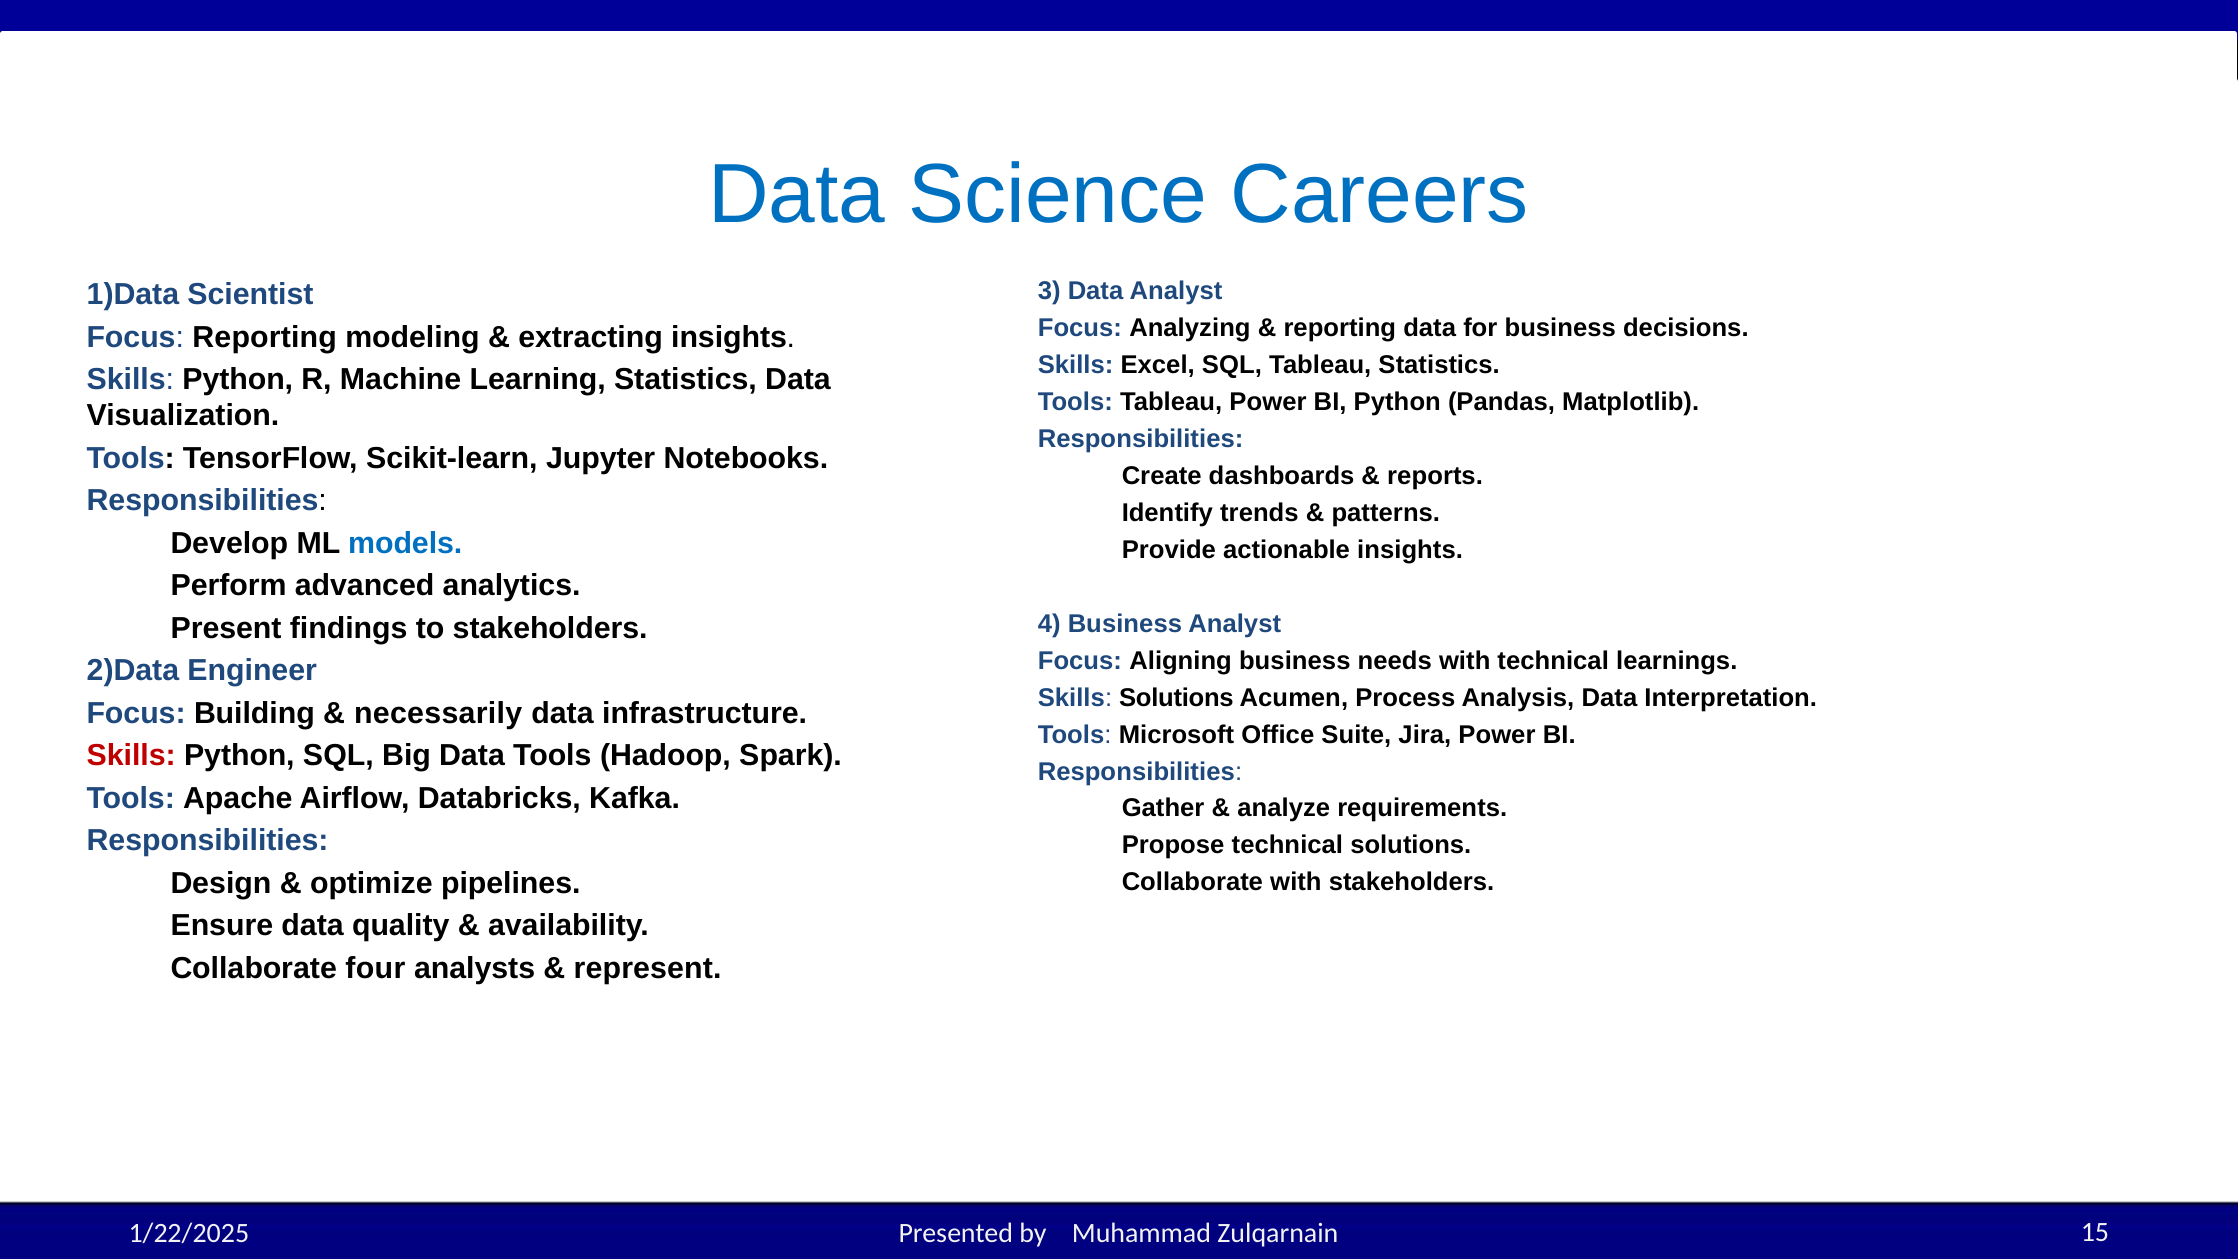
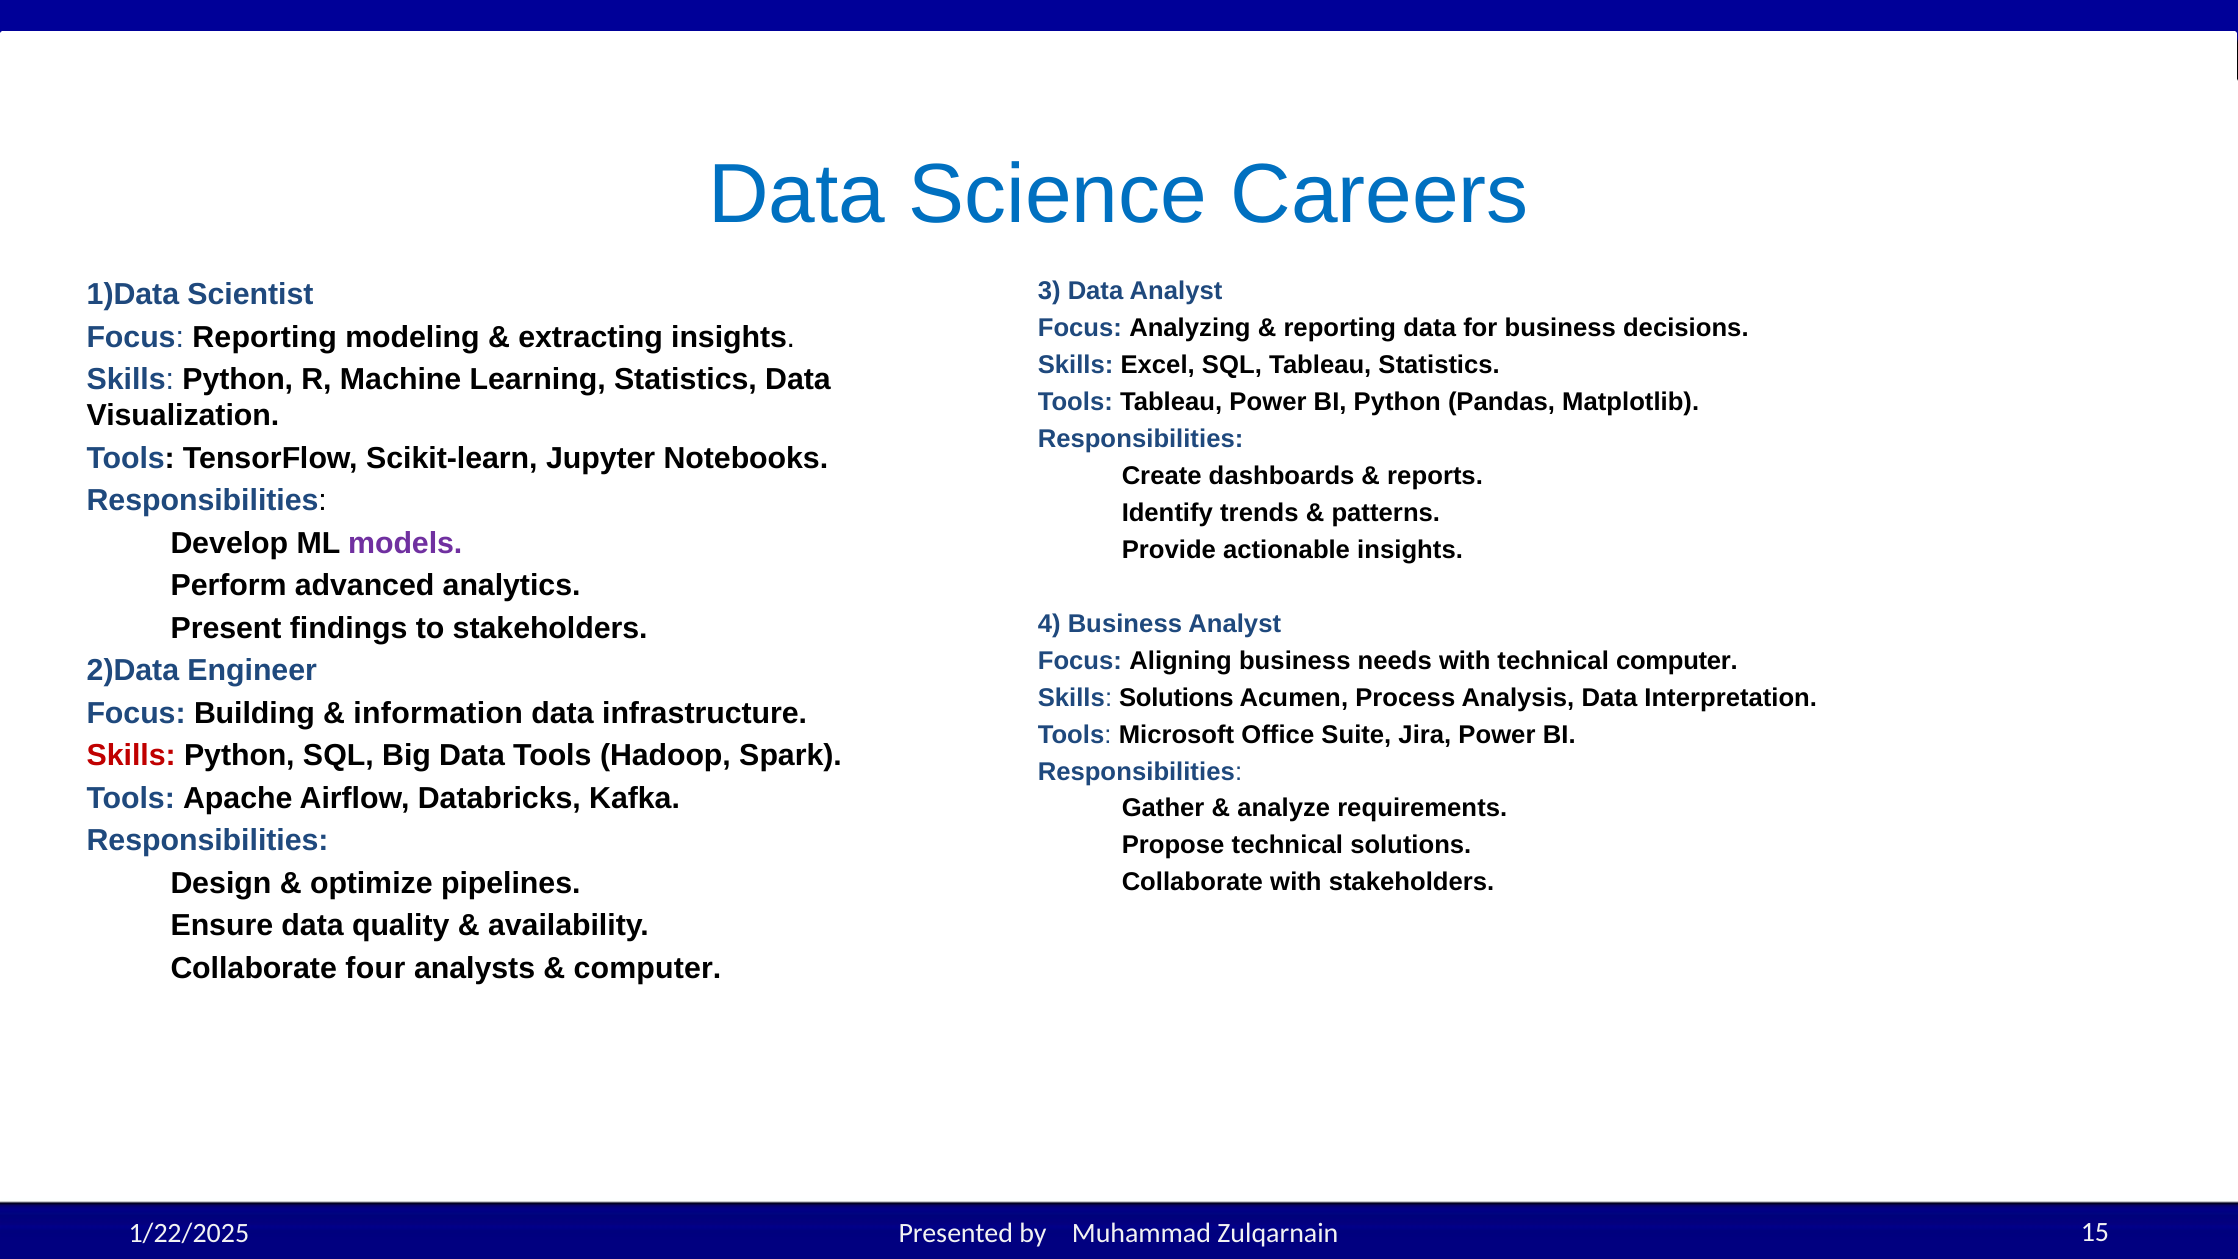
models colour: blue -> purple (405, 543)
technical learnings: learnings -> computer (1677, 661)
necessarily: necessarily -> information (438, 713)
represent: represent -> computer (648, 968)
